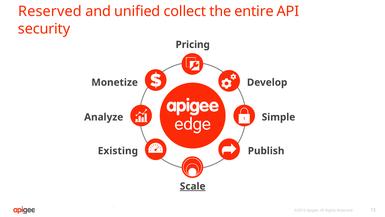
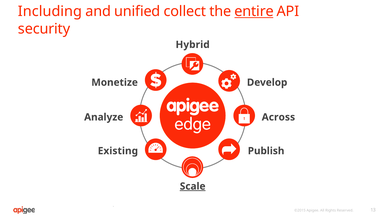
Reserved: Reserved -> Including (50, 11)
entire underline: none -> present (254, 11)
Pricing: Pricing -> Hybrid (193, 45)
Simple: Simple -> Across (278, 117)
